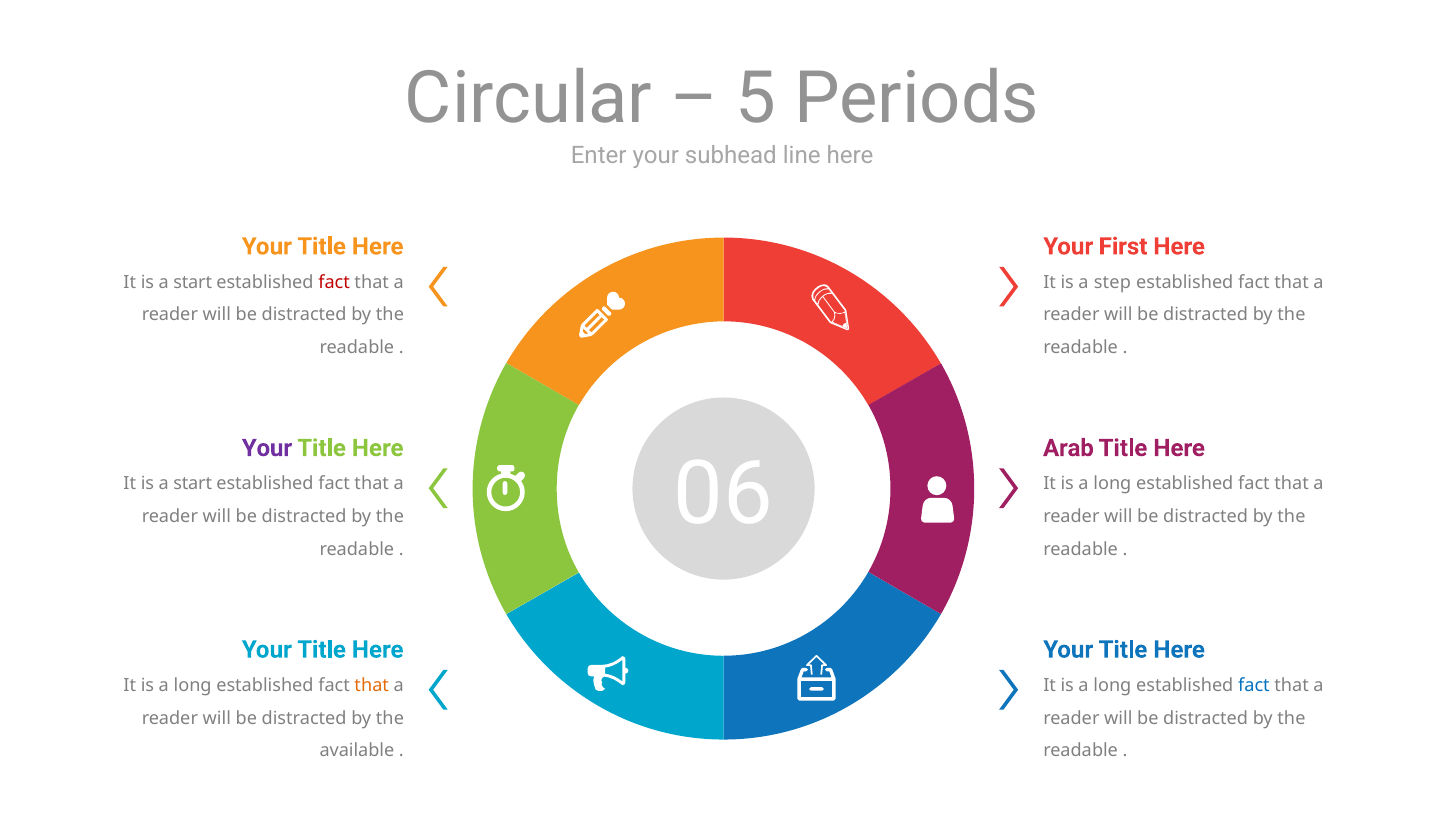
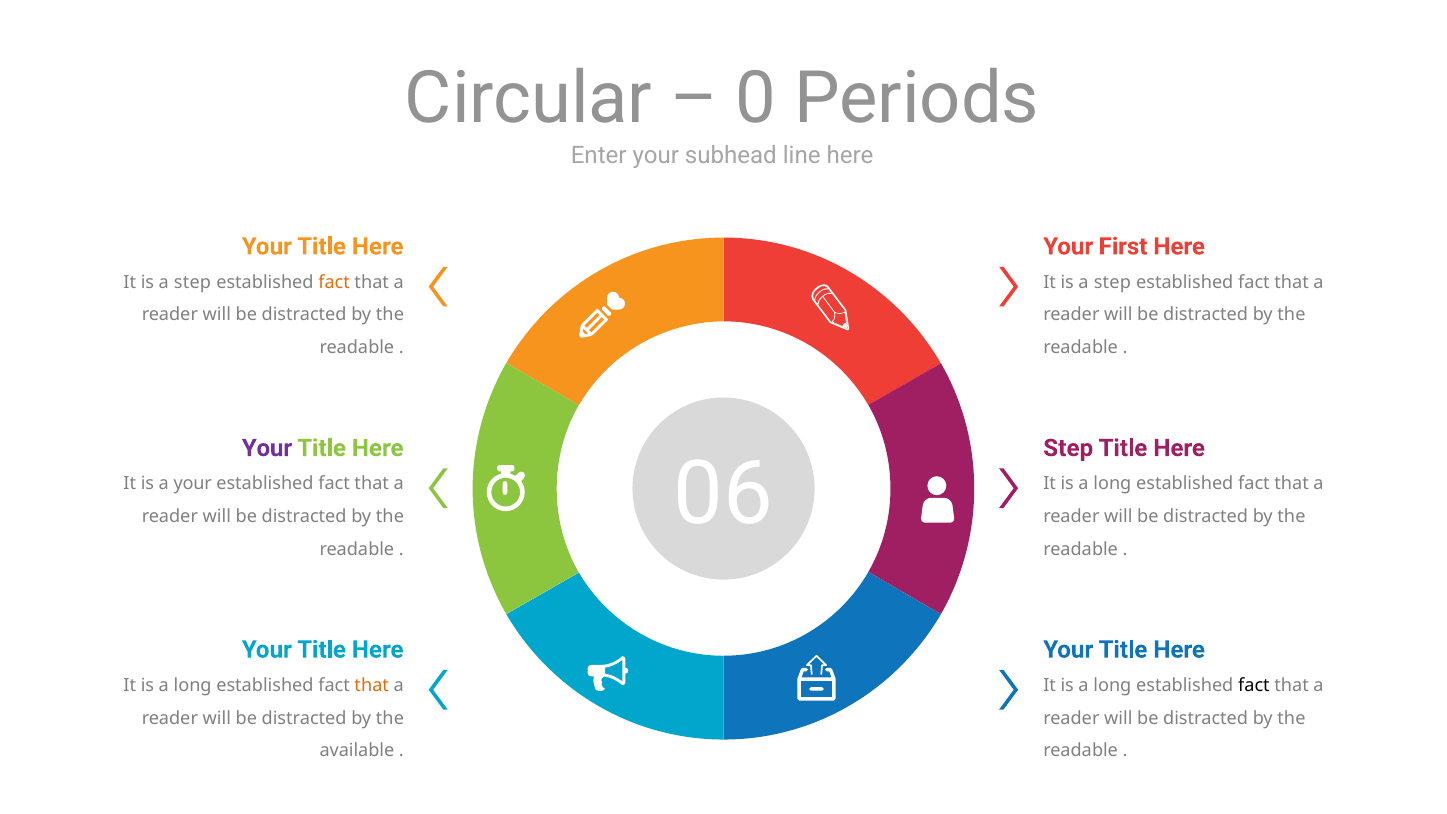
5: 5 -> 0 (756, 98)
start: start -> step (193, 282)
fact colour: red -> orange (334, 282)
Arab: Arab -> Step (1068, 448)
start: start -> your (193, 484)
fact colour: blue -> black (1254, 685)
